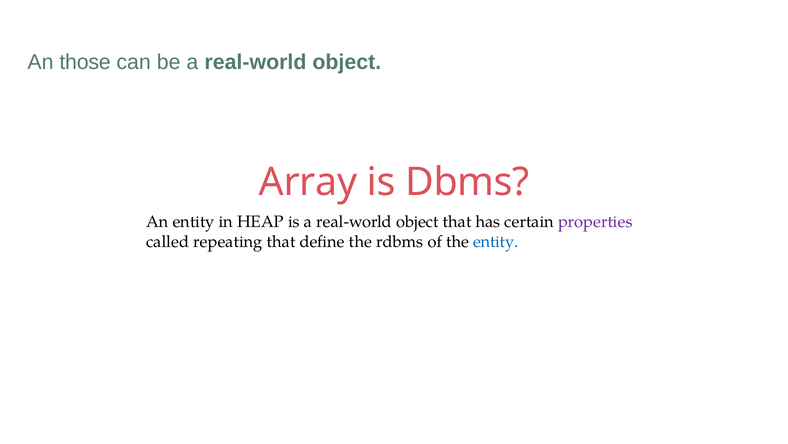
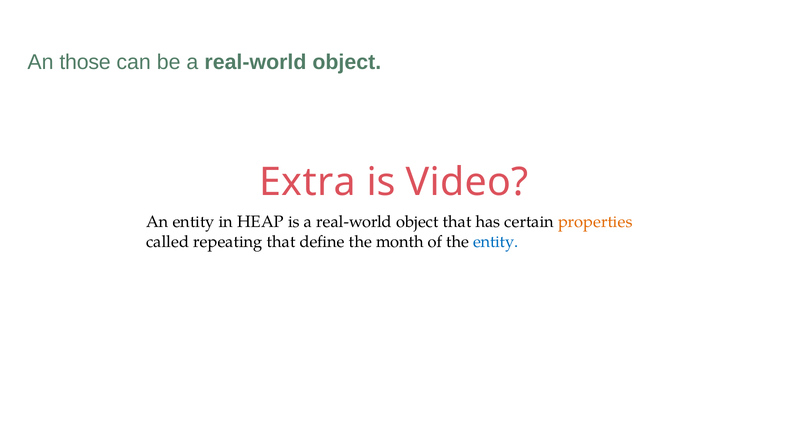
Array: Array -> Extra (308, 182)
Dbms: Dbms -> Video (467, 182)
properties colour: purple -> orange (595, 222)
rdbms: rdbms -> month (400, 241)
